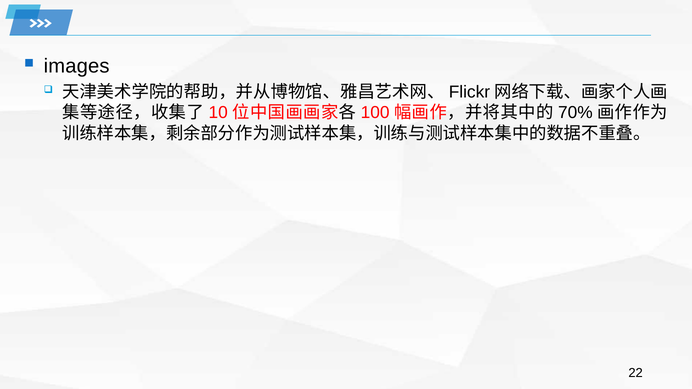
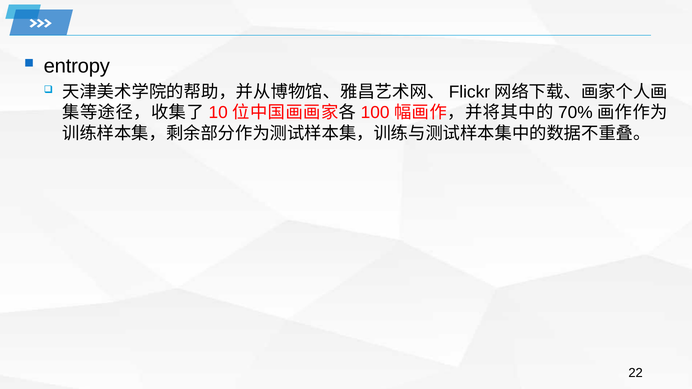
images: images -> entropy (77, 66)
